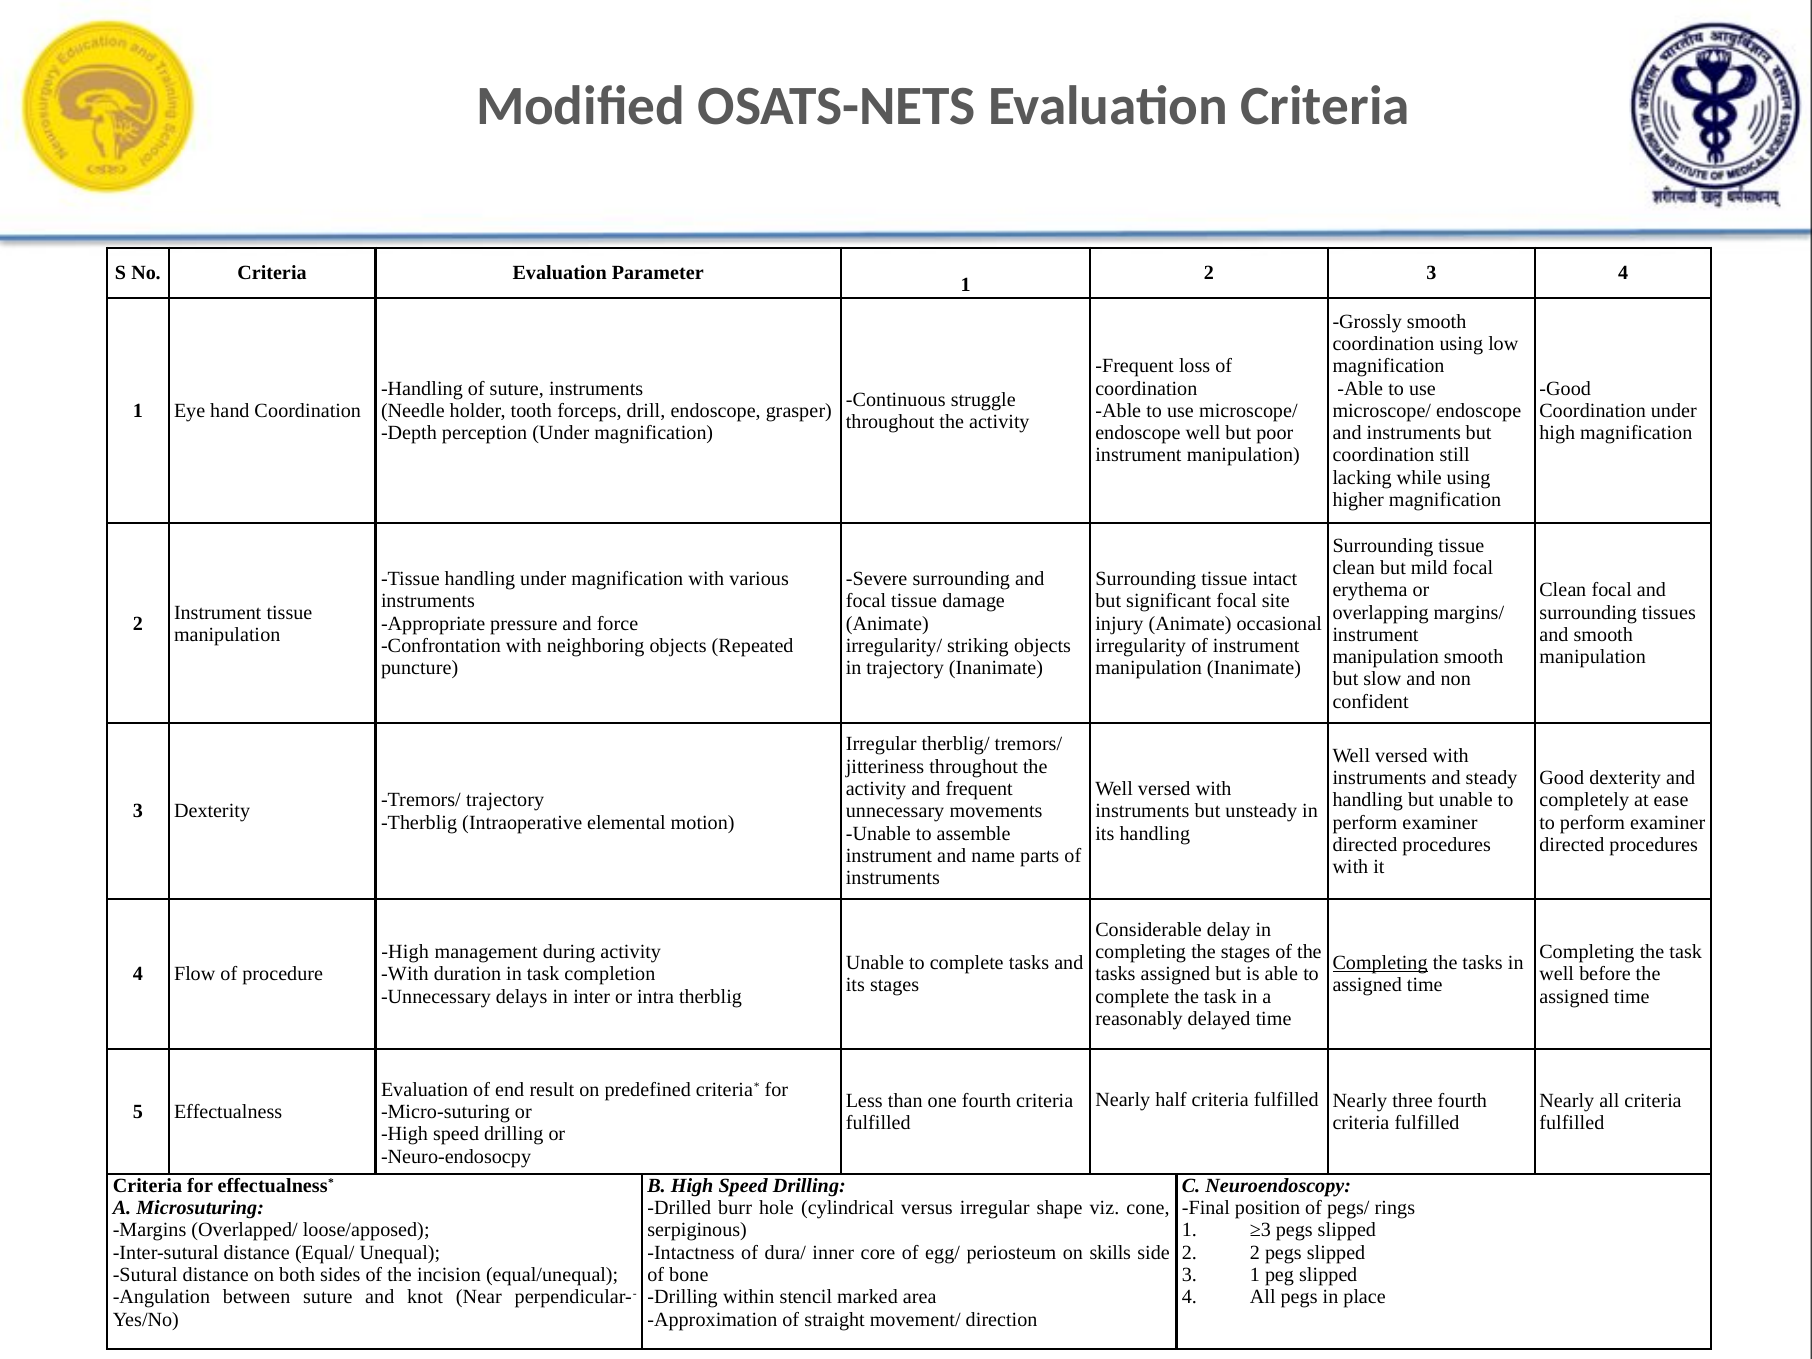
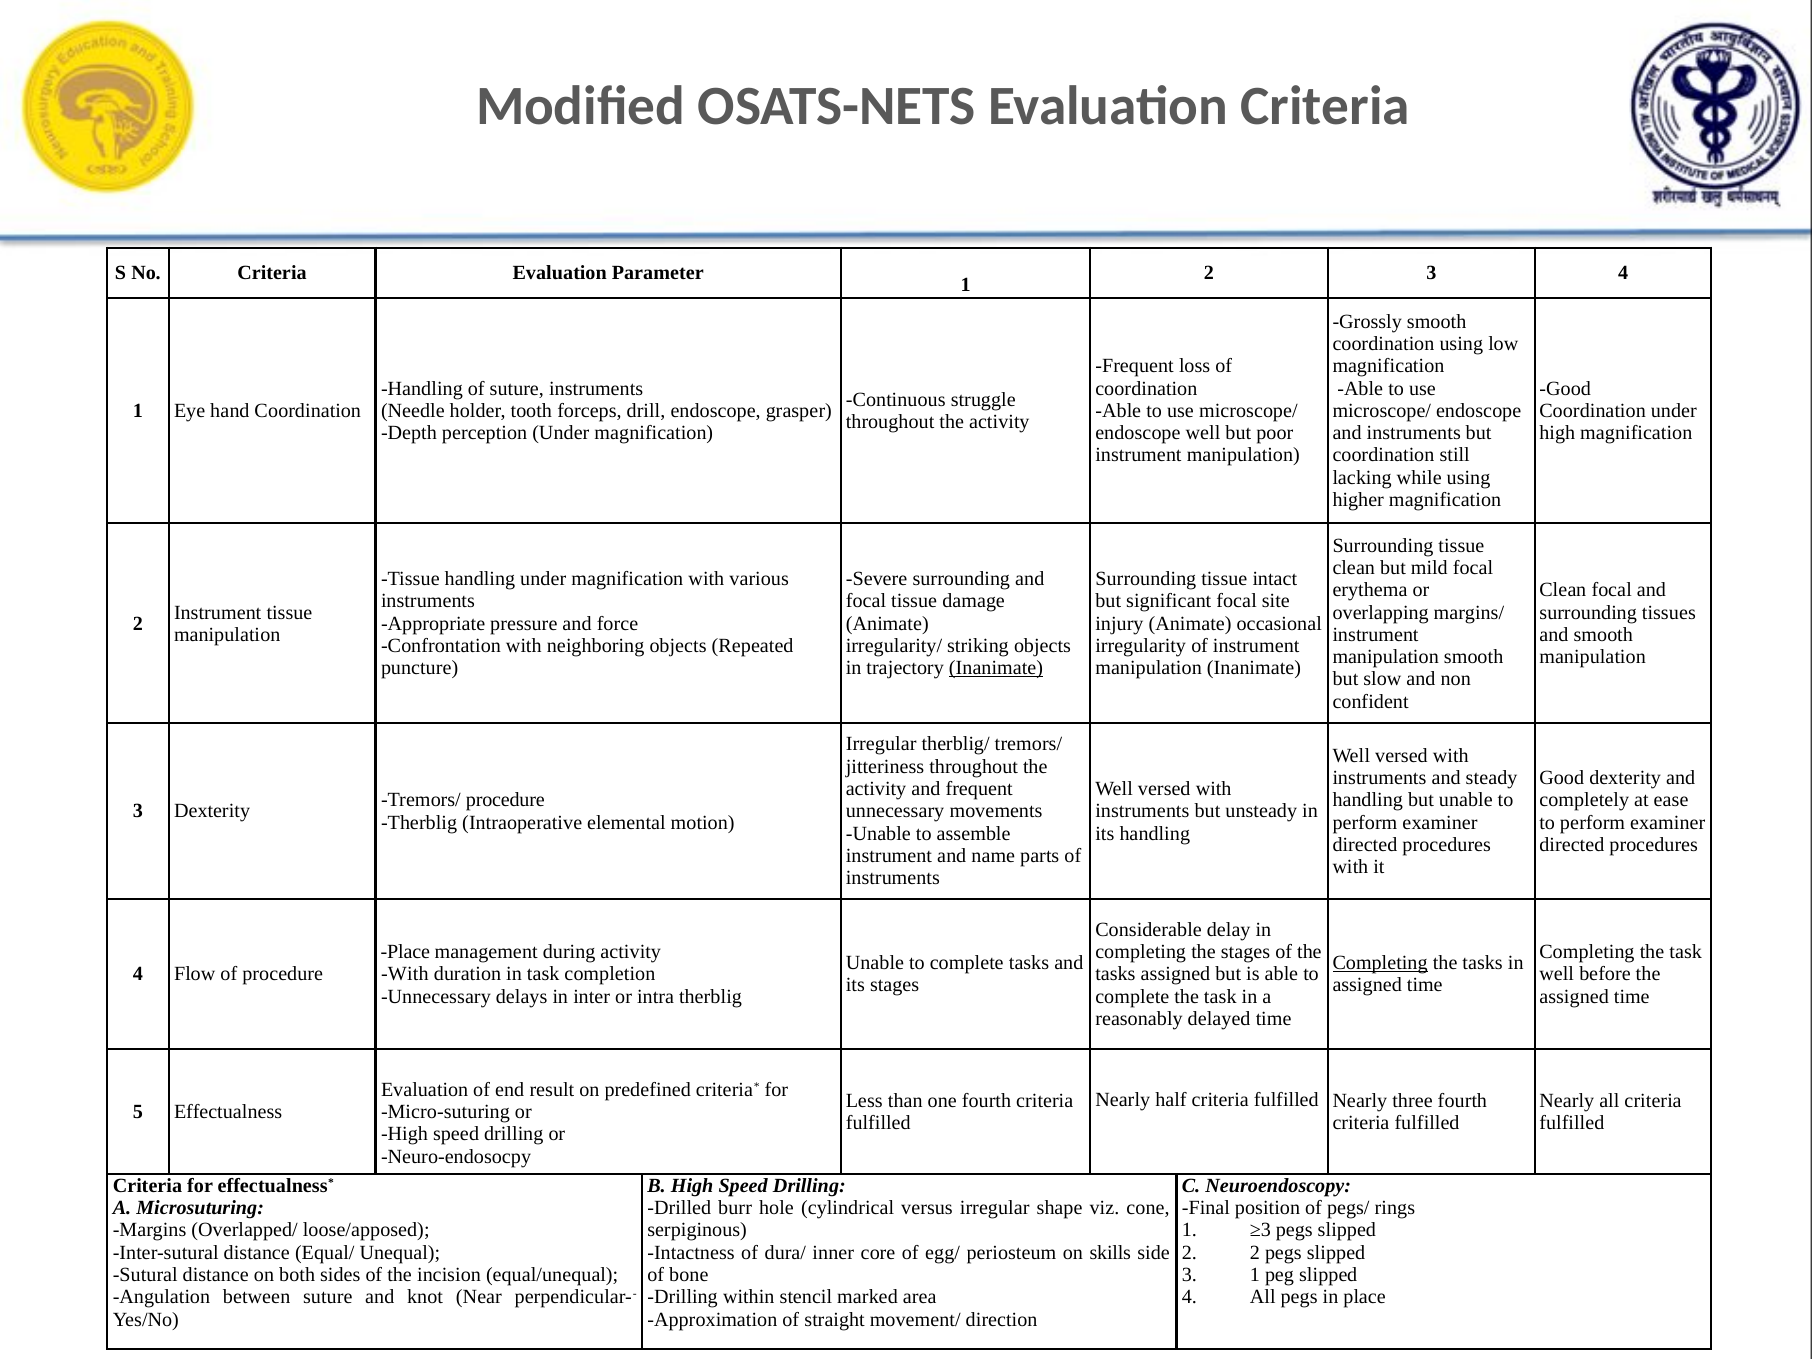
Inanimate underline: none -> present (996, 668)
Tremors/ trajectory: trajectory -> procedure (505, 800)
High: High -> Place (405, 952)
